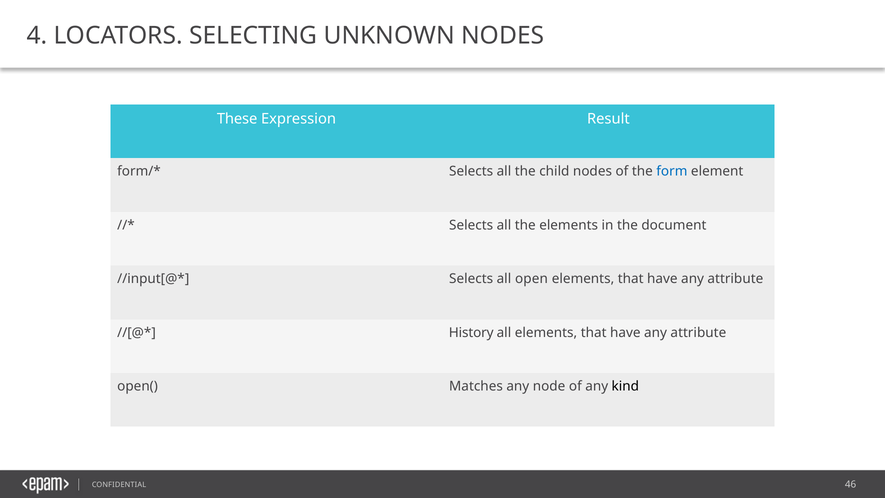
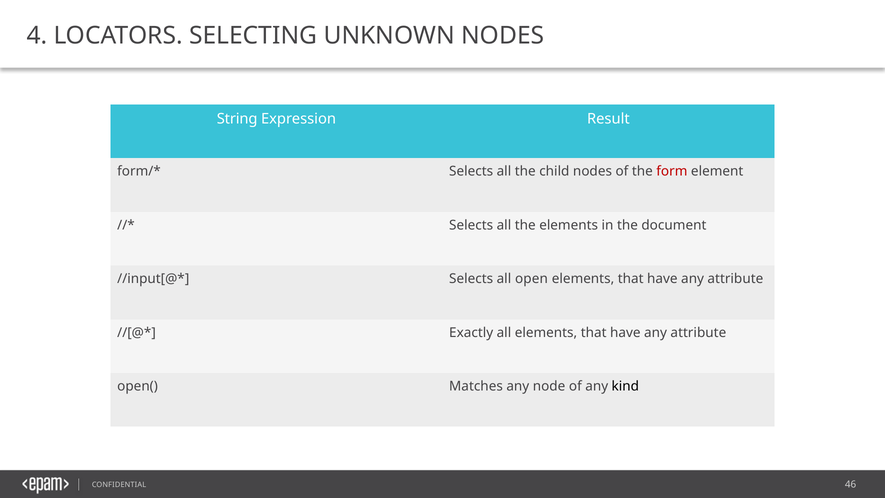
These: These -> String (237, 119)
form colour: blue -> red (672, 171)
History: History -> Exactly (471, 332)
